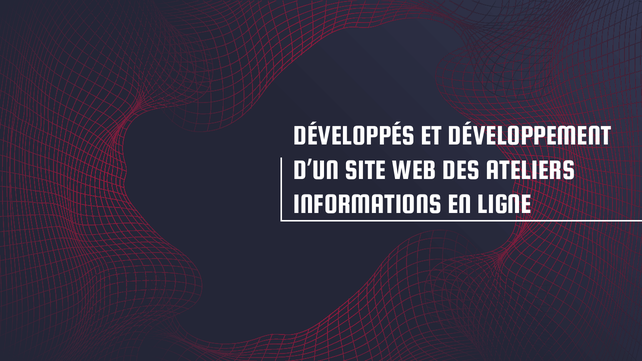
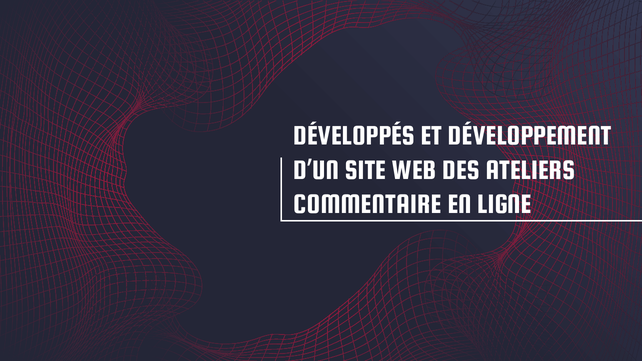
INFORMATIONS: INFORMATIONS -> COMMENTAIRE (368, 204)
